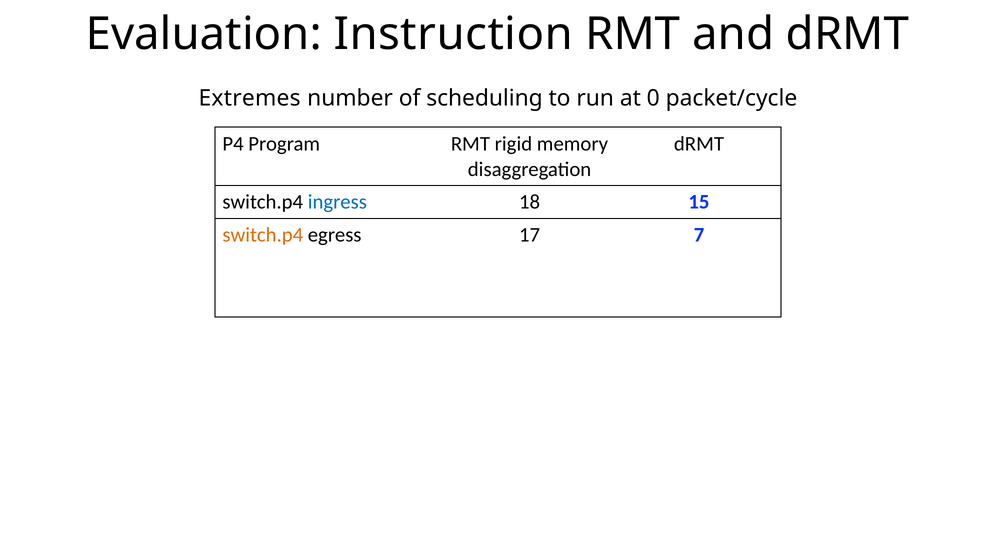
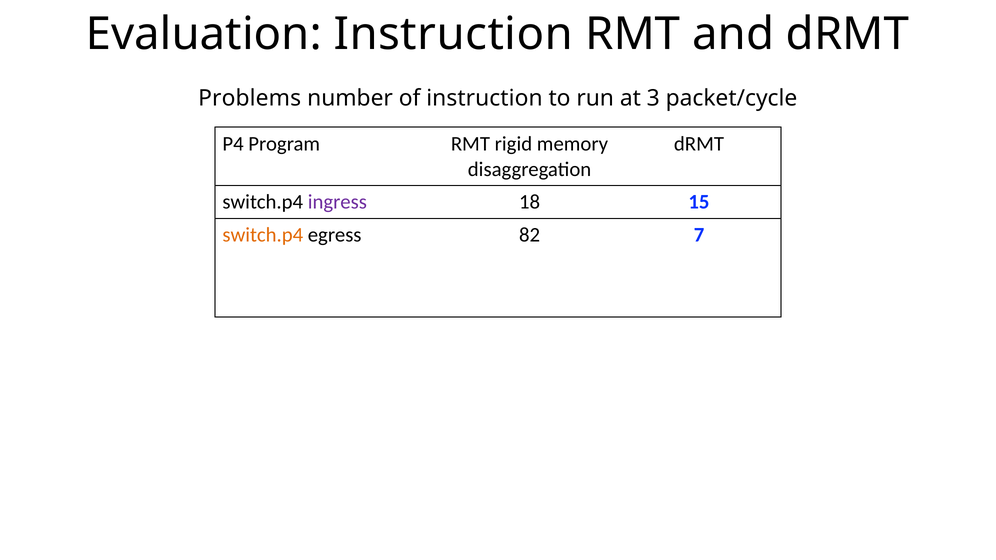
Extremes: Extremes -> Problems (250, 98)
of scheduling: scheduling -> instruction (484, 98)
0: 0 -> 3 (653, 98)
ingress colour: blue -> purple (337, 202)
17: 17 -> 82 (530, 235)
